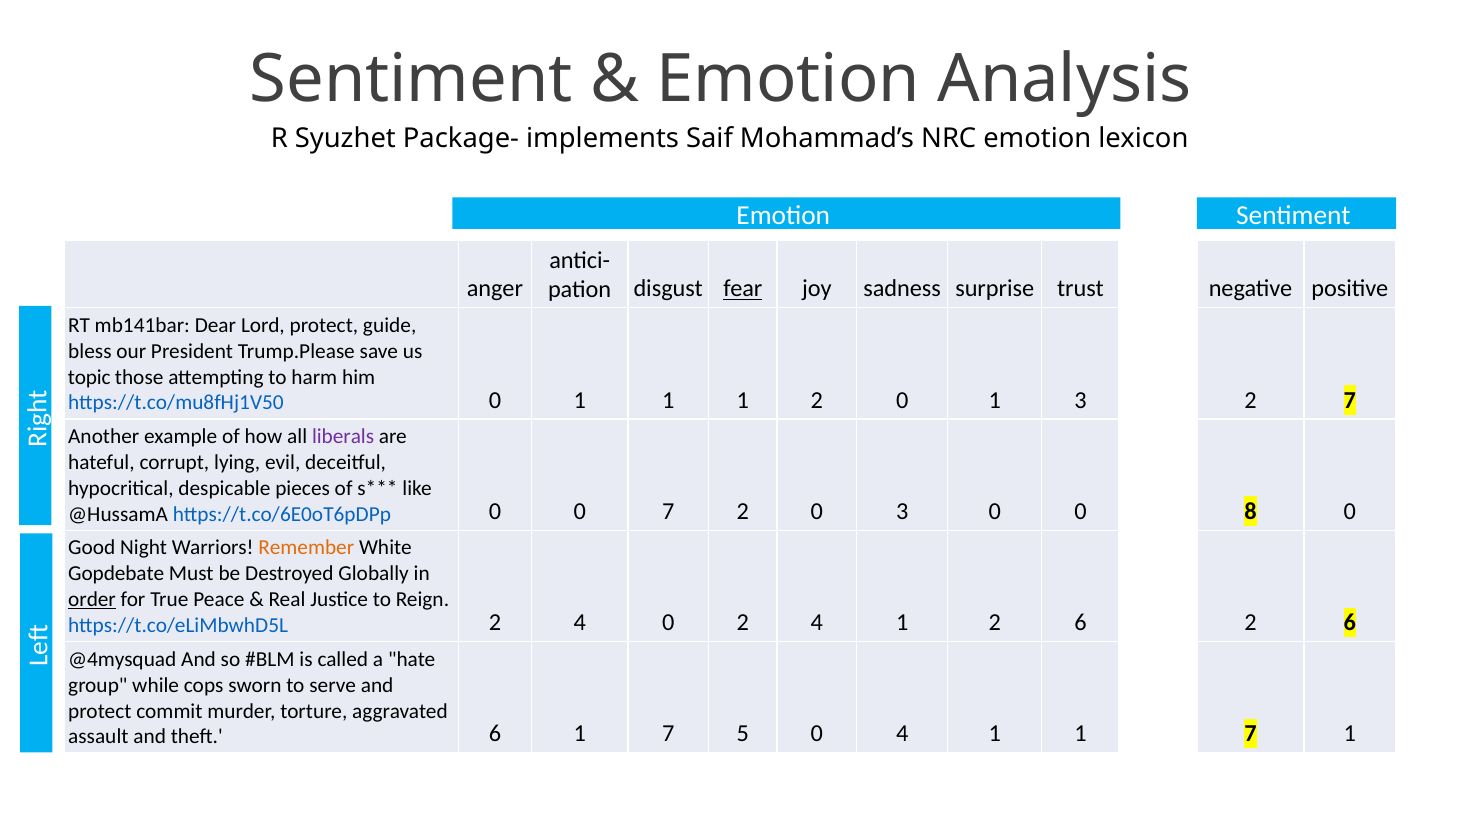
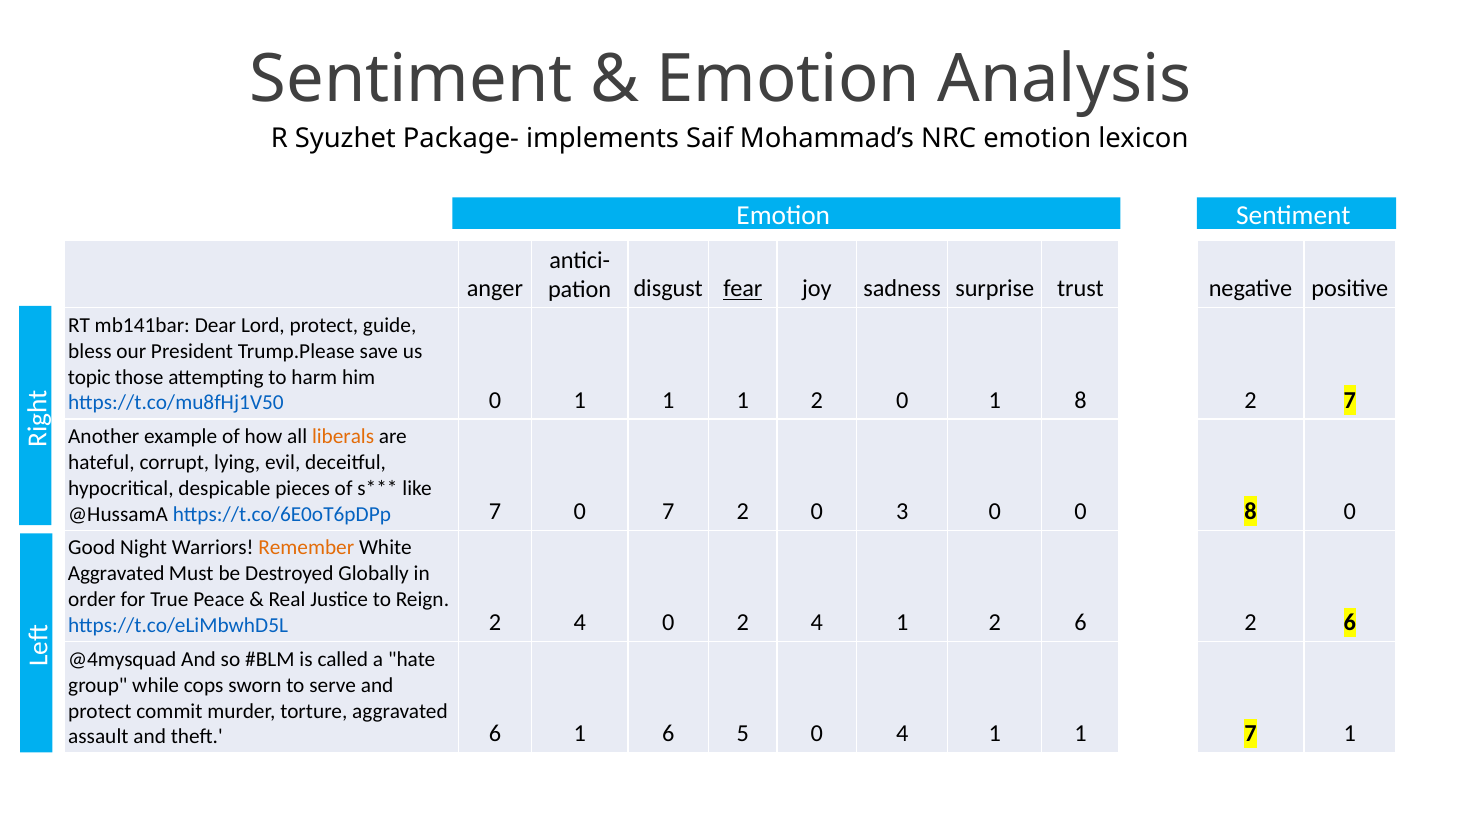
1 3: 3 -> 8 (1080, 400)
liberals colour: purple -> orange (343, 437)
https://t.co/6E0oT6pDPp 0: 0 -> 7 (495, 512)
Gopdebate: Gopdebate -> Aggravated (116, 574)
order underline: present -> none (92, 600)
6 1 7: 7 -> 6 (668, 734)
